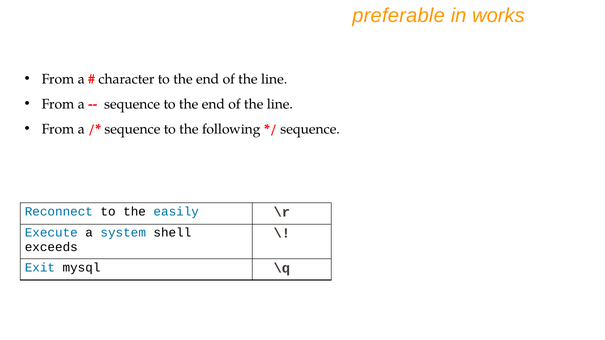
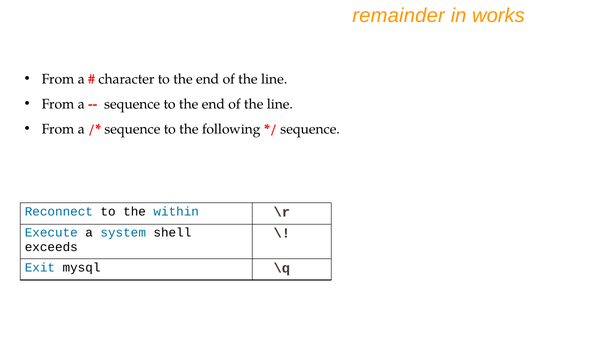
preferable: preferable -> remainder (399, 16)
easily: easily -> within (176, 212)
